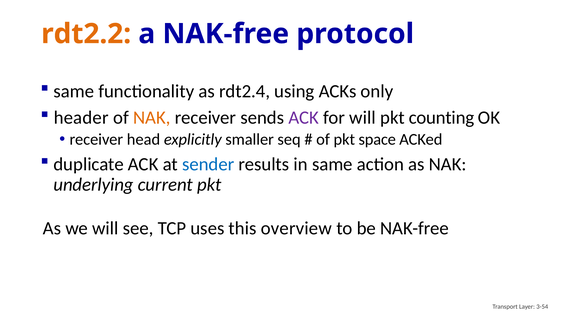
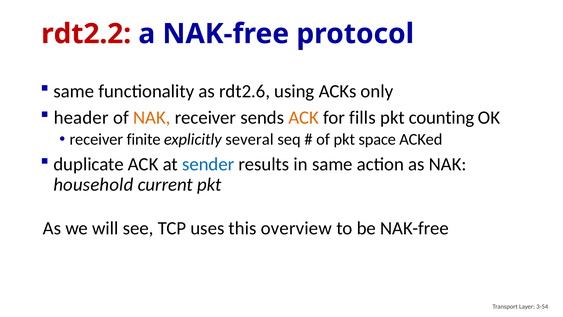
rdt2.2 colour: orange -> red (86, 34)
rdt2.4: rdt2.4 -> rdt2.6 (245, 91)
ACK colour: purple -> orange (304, 117)
for will: will -> fills (362, 117)
head: head -> finite (144, 139)
smaller: smaller -> several (249, 139)
underlying: underlying -> household (93, 185)
